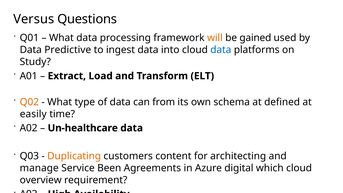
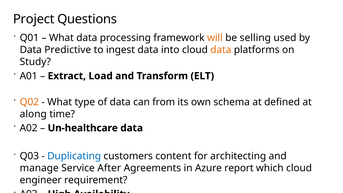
Versus: Versus -> Project (34, 19)
gained: gained -> selling (255, 38)
data colour: blue -> orange (221, 50)
easily: easily -> along (33, 114)
Duplicating colour: orange -> blue (74, 156)
Been: Been -> After (109, 168)
digital: digital -> report (239, 168)
overview: overview -> engineer (41, 180)
